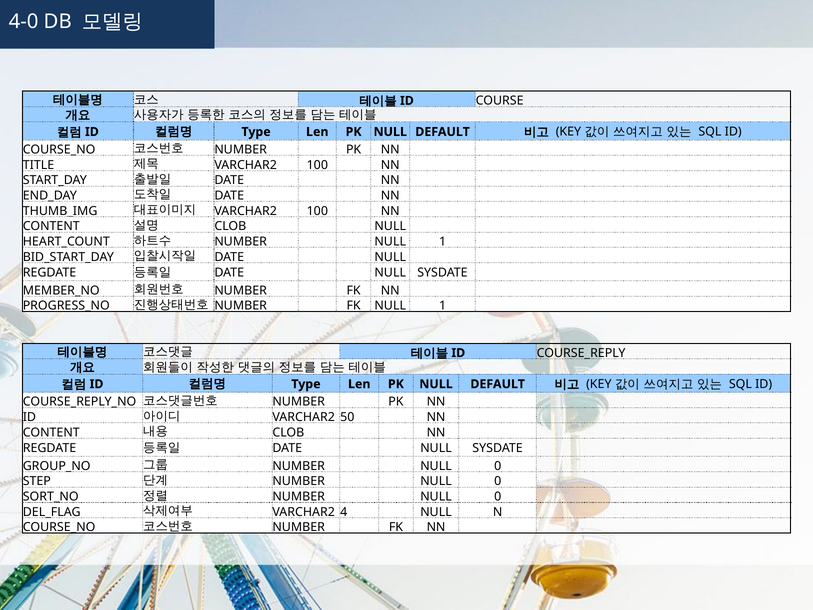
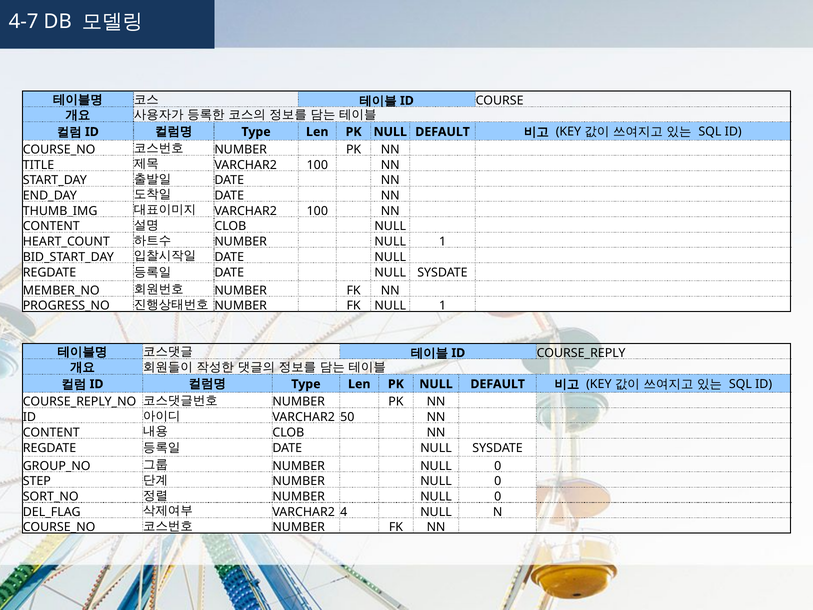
4-0: 4-0 -> 4-7 (24, 22)
